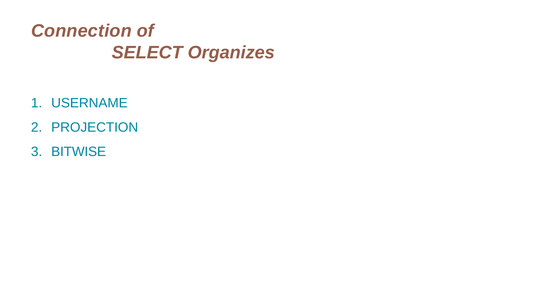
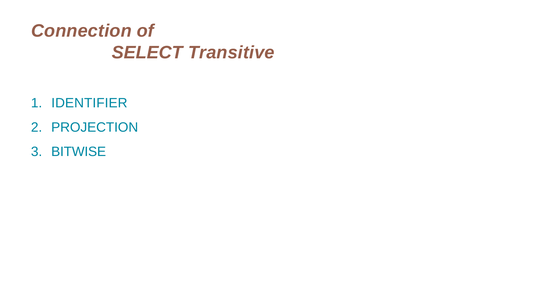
Organizes: Organizes -> Transitive (231, 53)
USERNAME: USERNAME -> IDENTIFIER (89, 103)
